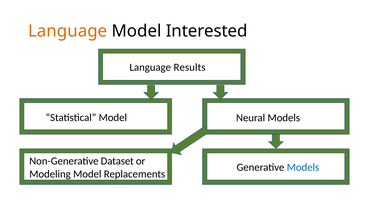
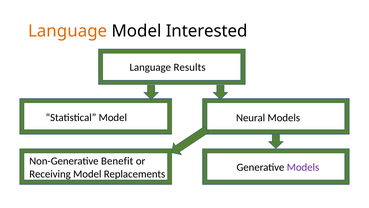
Dataset: Dataset -> Benefit (117, 161)
Models colour: blue -> purple (303, 167)
Modeling: Modeling -> Receiving (50, 174)
